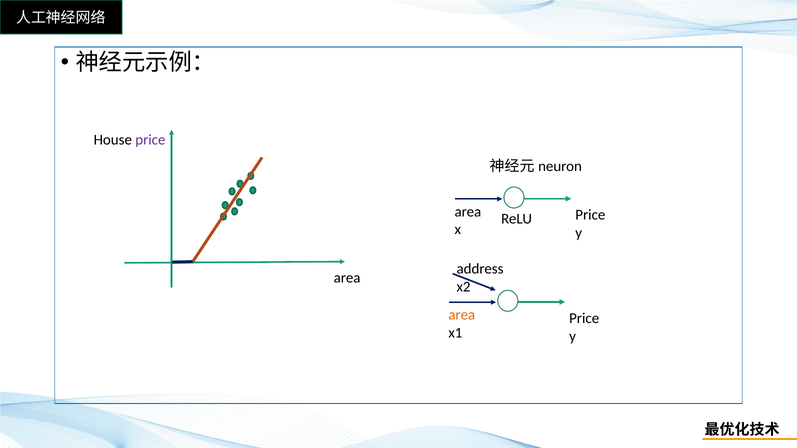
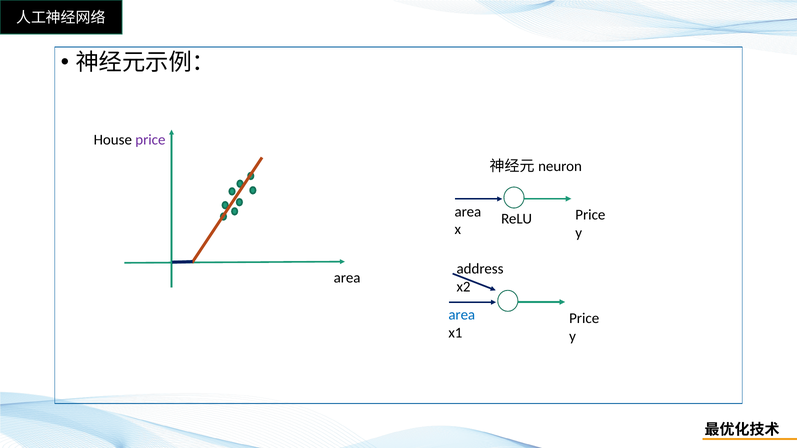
area colour: orange -> blue (462, 315)
